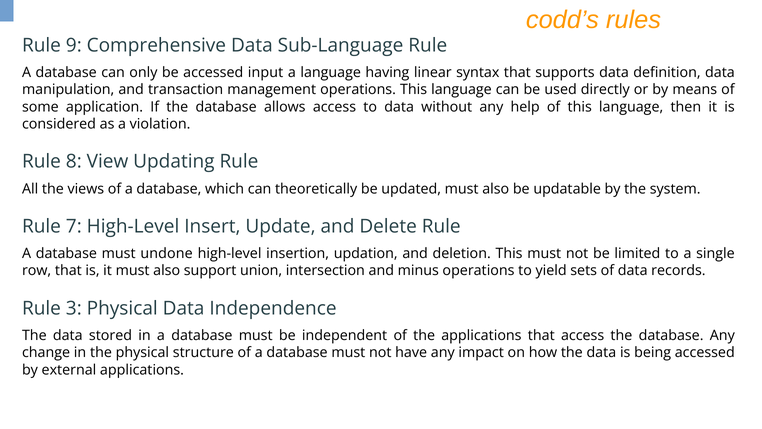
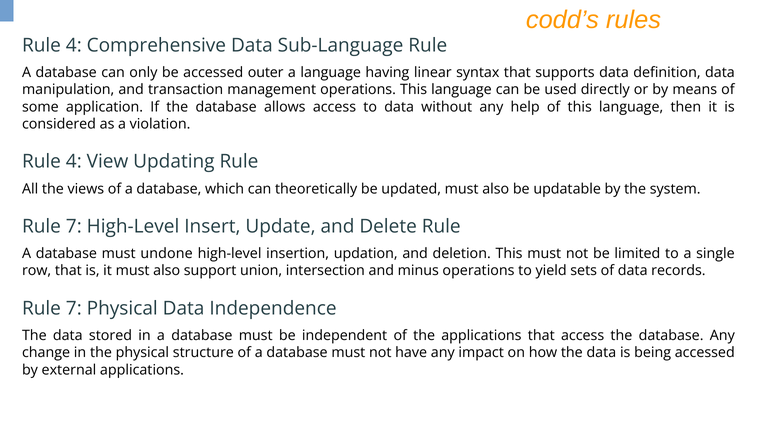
9: 9 -> 4 (74, 45)
input: input -> outer (266, 72)
8: 8 -> 4 (74, 161)
3: 3 -> 7 (74, 308)
